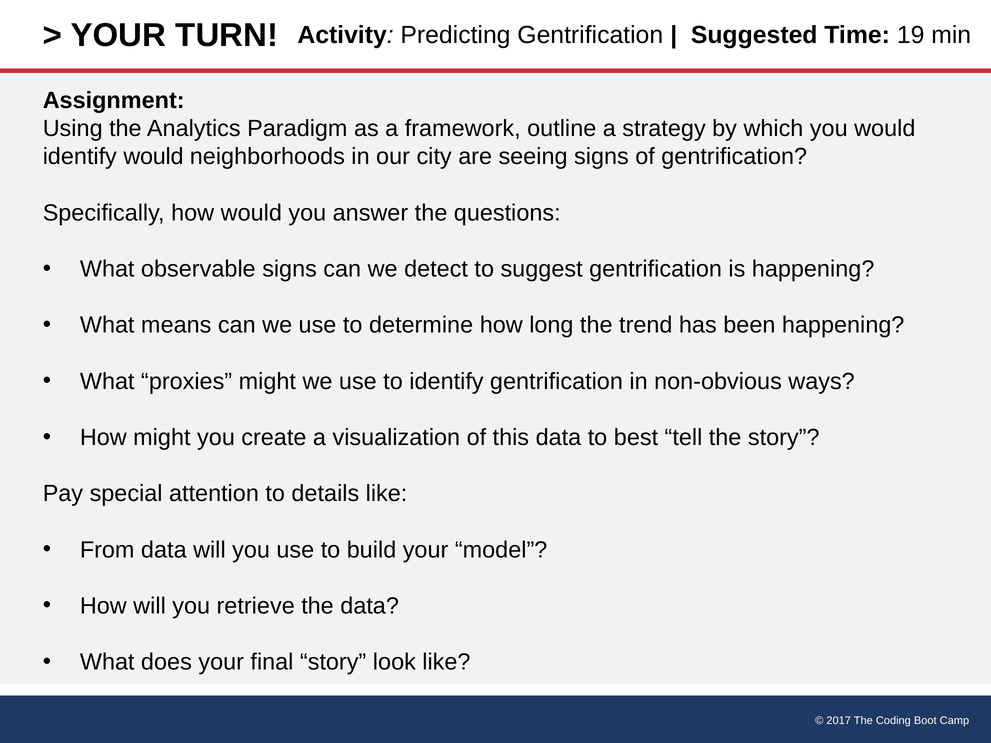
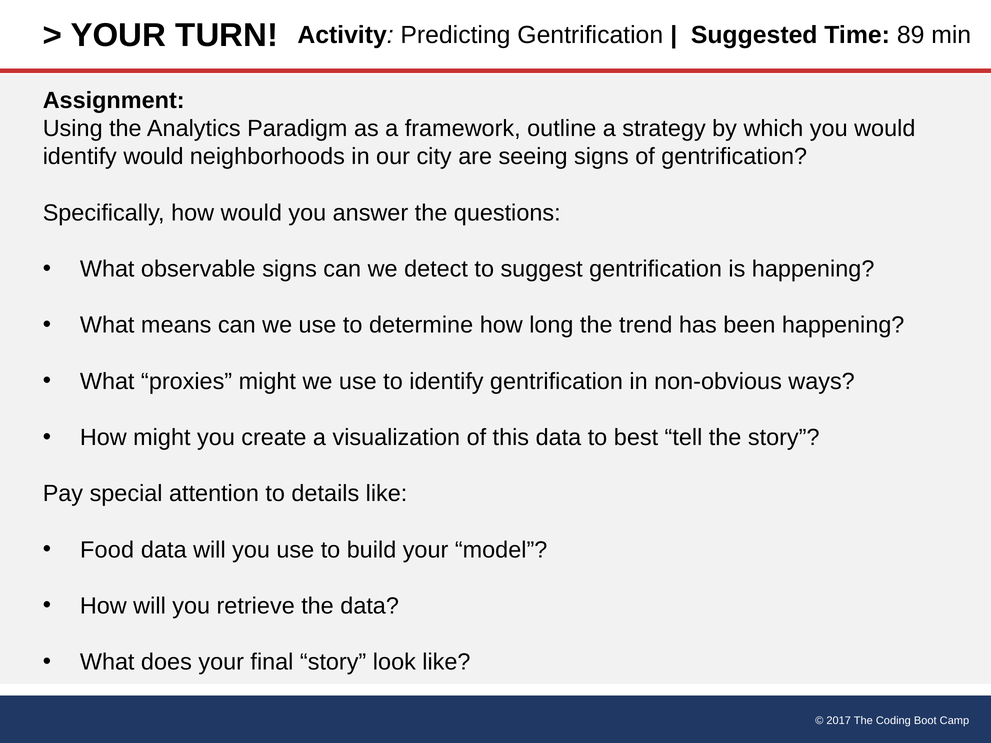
19: 19 -> 89 (911, 35)
From: From -> Food (107, 550)
